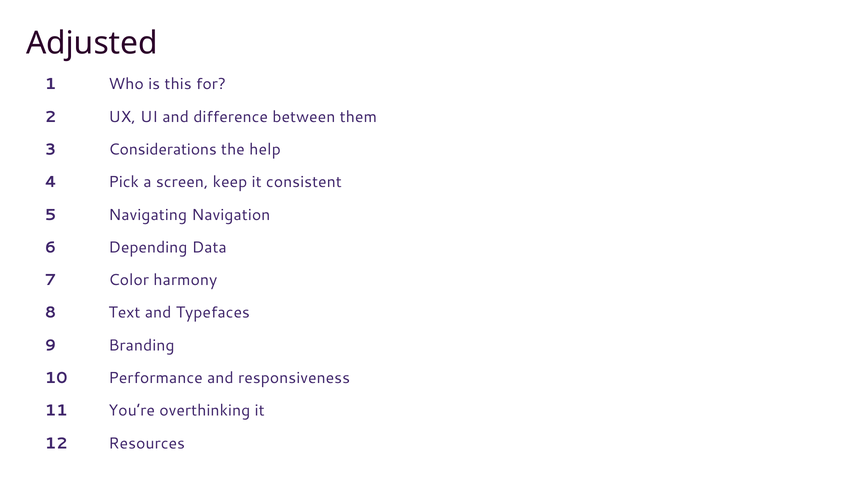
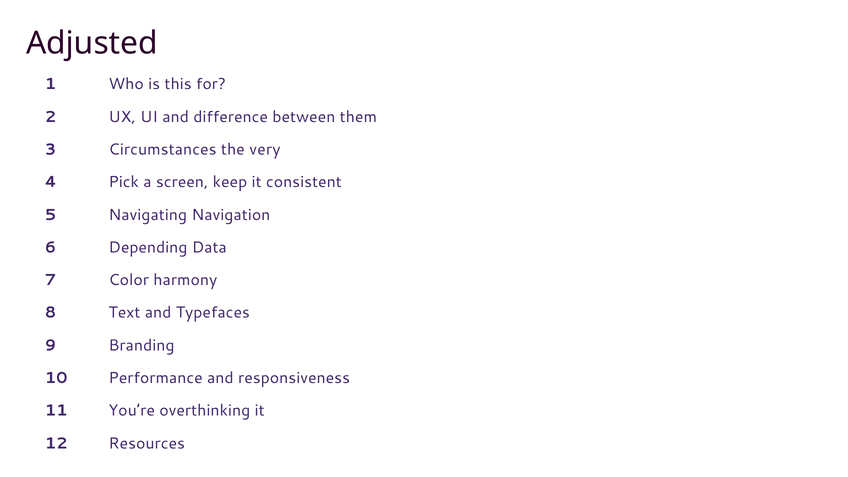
Considerations: Considerations -> Circumstances (163, 149)
help: help -> very (265, 149)
